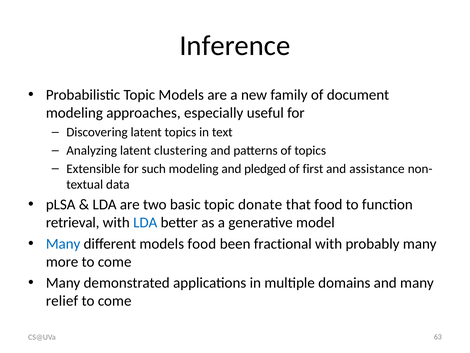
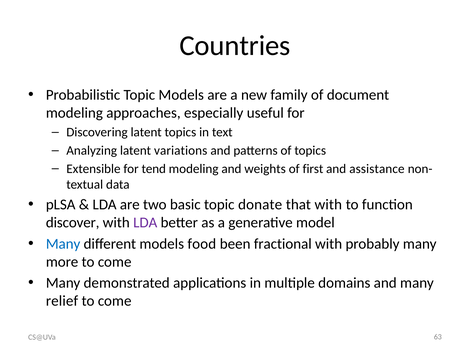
Inference: Inference -> Countries (235, 45)
clustering: clustering -> variations (181, 150)
such: such -> tend (154, 169)
pledged: pledged -> weights (265, 169)
that food: food -> with (328, 204)
retrieval: retrieval -> discover (73, 222)
LDA colour: blue -> purple (145, 222)
